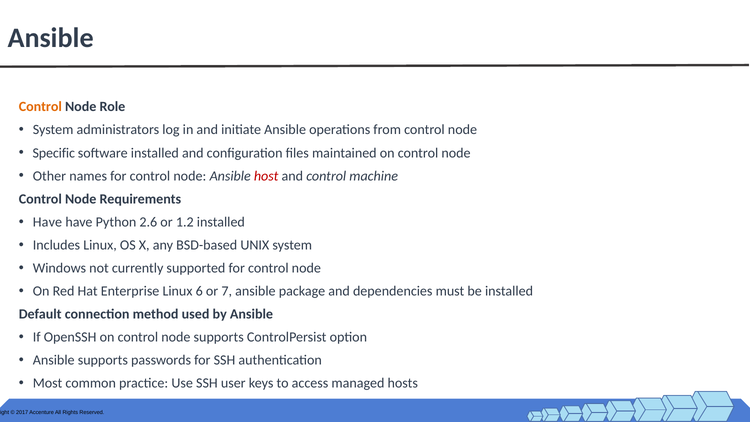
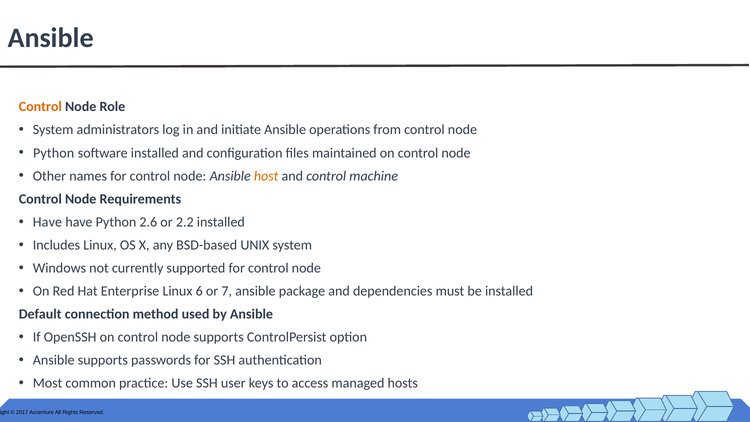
Specific: Specific -> Python (54, 153)
host colour: red -> orange (266, 176)
1.2: 1.2 -> 2.2 (185, 222)
